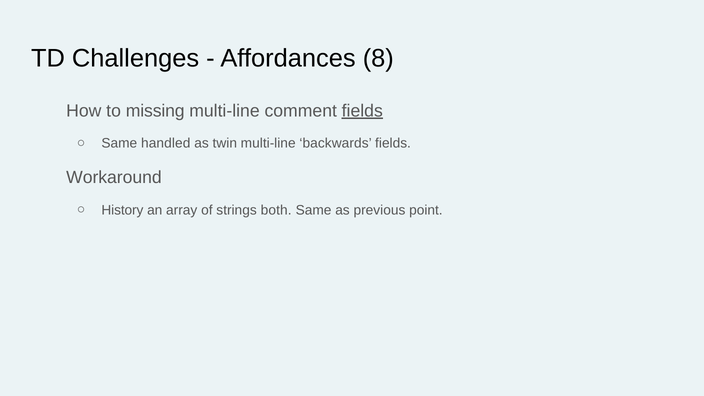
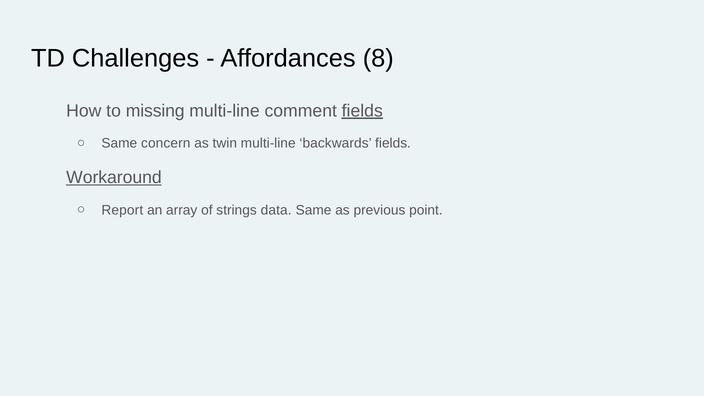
handled: handled -> concern (166, 143)
Workaround underline: none -> present (114, 177)
History: History -> Report (122, 210)
both: both -> data (276, 210)
